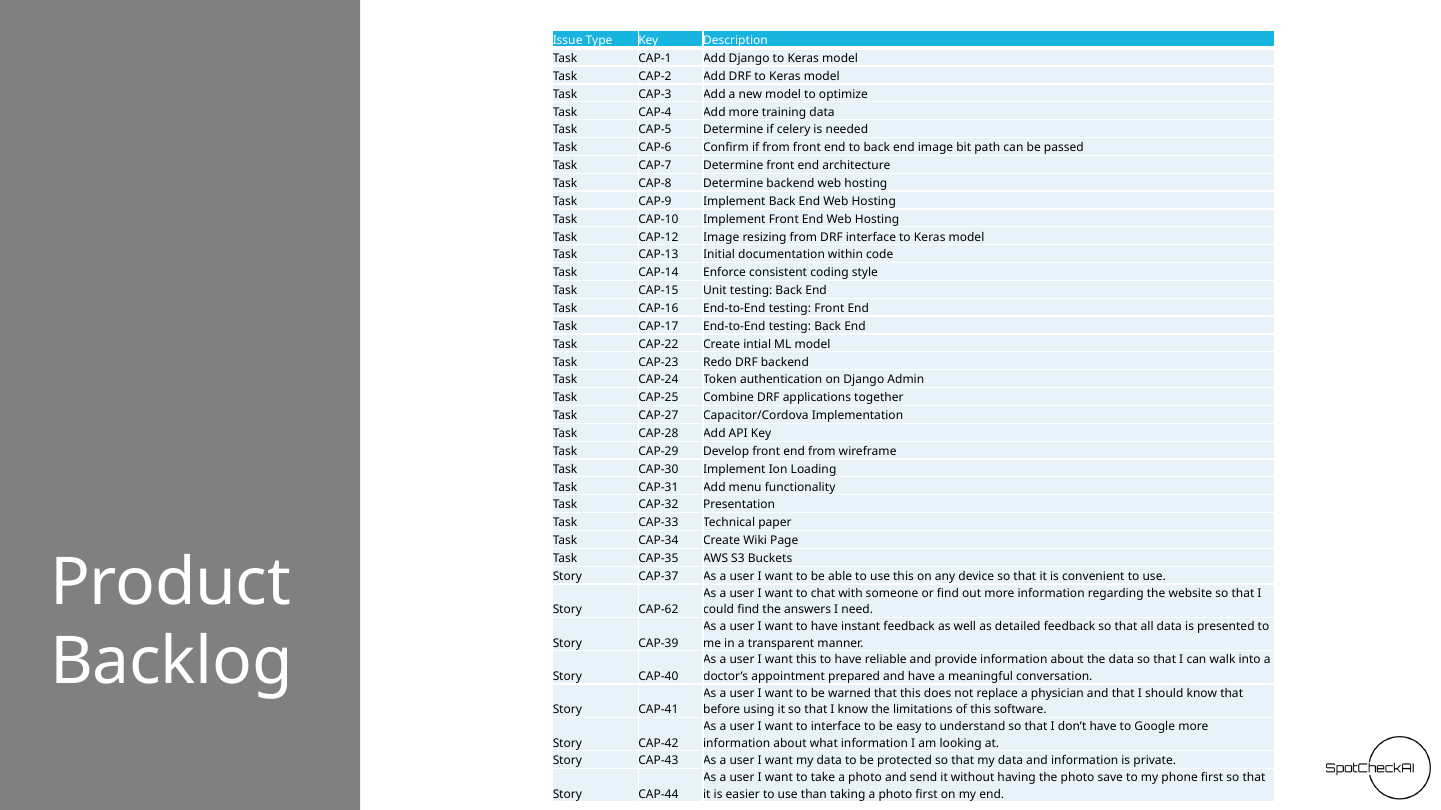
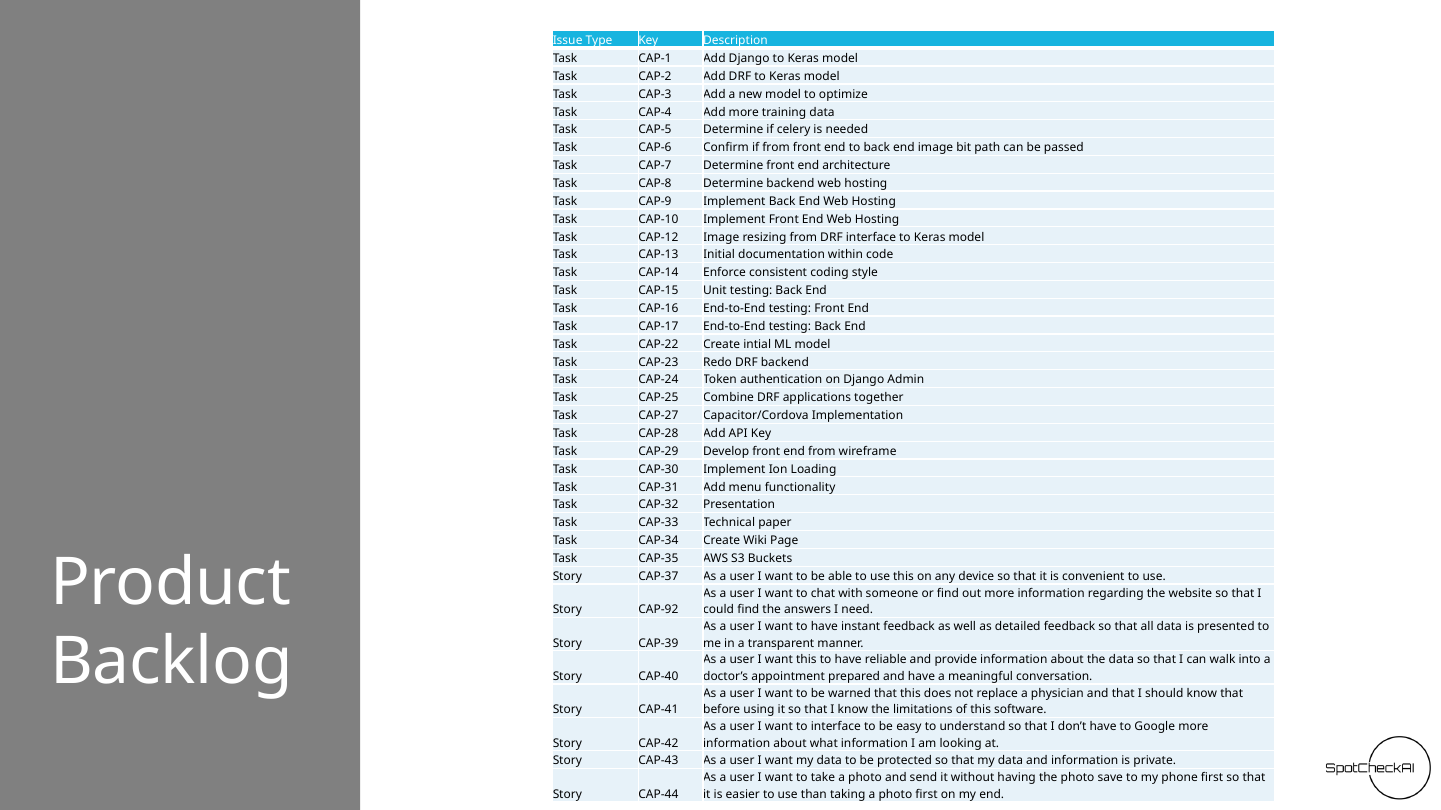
CAP-62: CAP-62 -> CAP-92 (658, 610)
